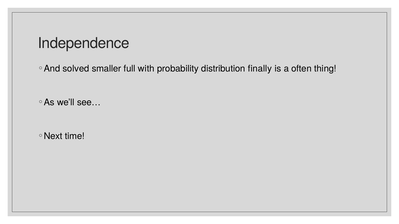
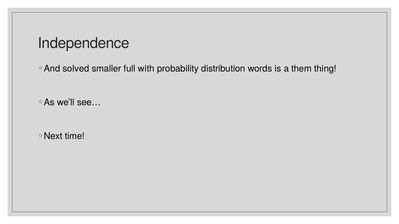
finally: finally -> words (260, 69)
often: often -> them (301, 69)
